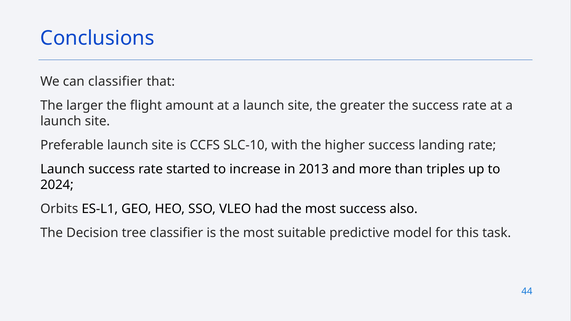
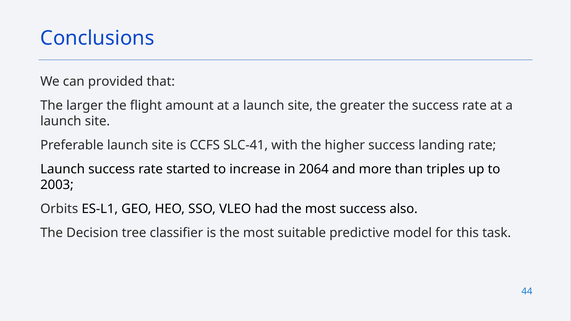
can classifier: classifier -> provided (116, 81)
SLC-10: SLC-10 -> SLC-41 (246, 145)
2013: 2013 -> 2064 (314, 169)
2024: 2024 -> 2003 (57, 185)
